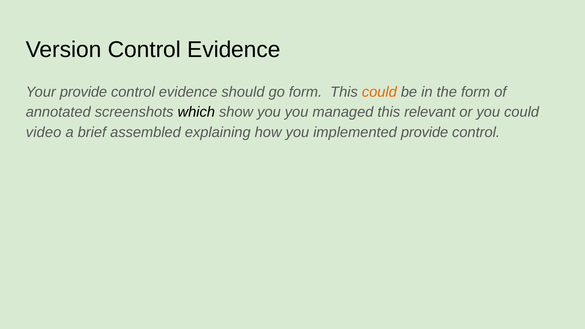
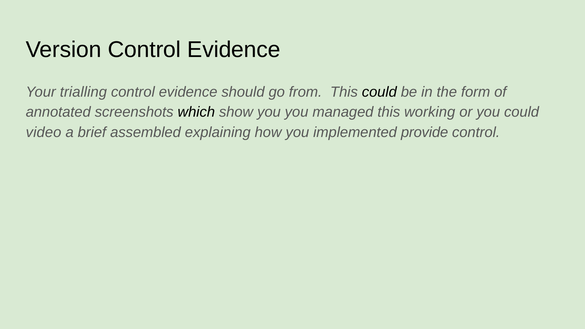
Your provide: provide -> trialling (83, 92)
go form: form -> from (305, 92)
could colour: orange -> black (379, 92)
relevant: relevant -> working (430, 112)
